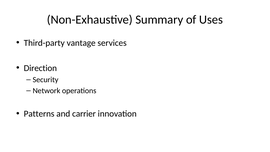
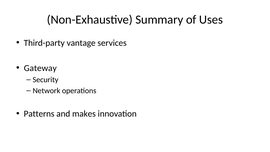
Direction: Direction -> Gateway (40, 68)
carrier: carrier -> makes (84, 114)
